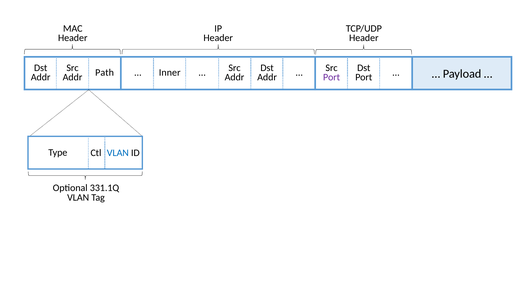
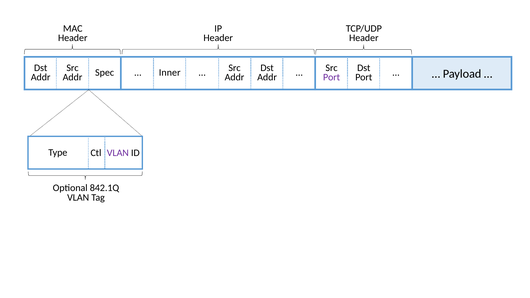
Path: Path -> Spec (105, 73)
VLAN colour: blue -> purple (118, 153)
331.1Q: 331.1Q -> 842.1Q (105, 188)
